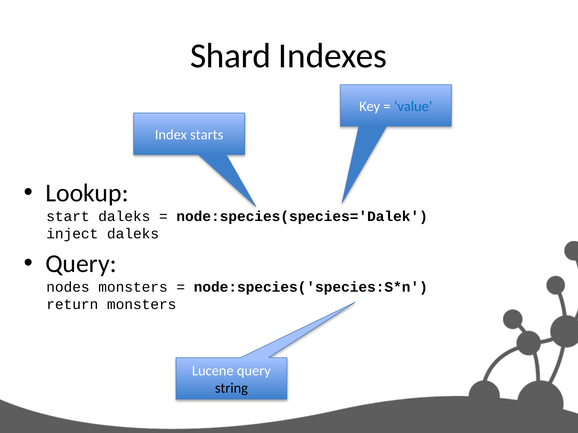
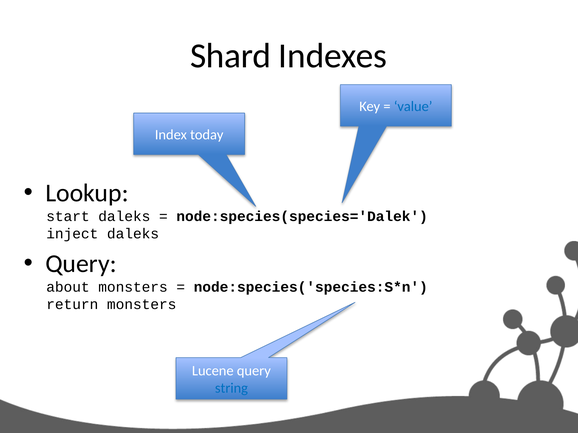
starts: starts -> today (207, 135)
nodes: nodes -> about (68, 287)
string colour: black -> blue (231, 388)
